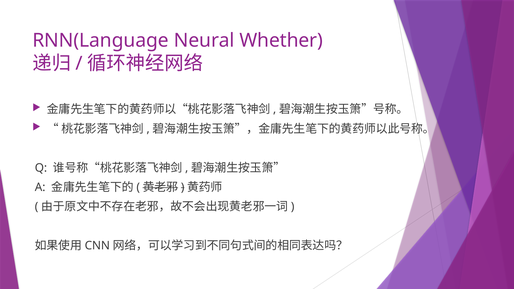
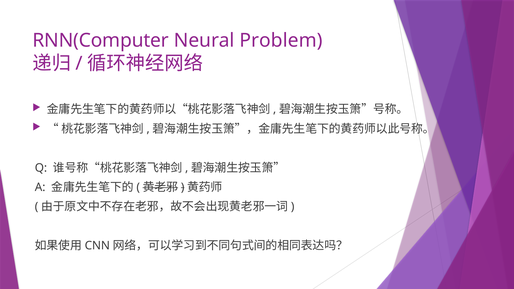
RNN(Language: RNN(Language -> RNN(Computer (101, 41)
Whether: Whether -> Problem (281, 41)
